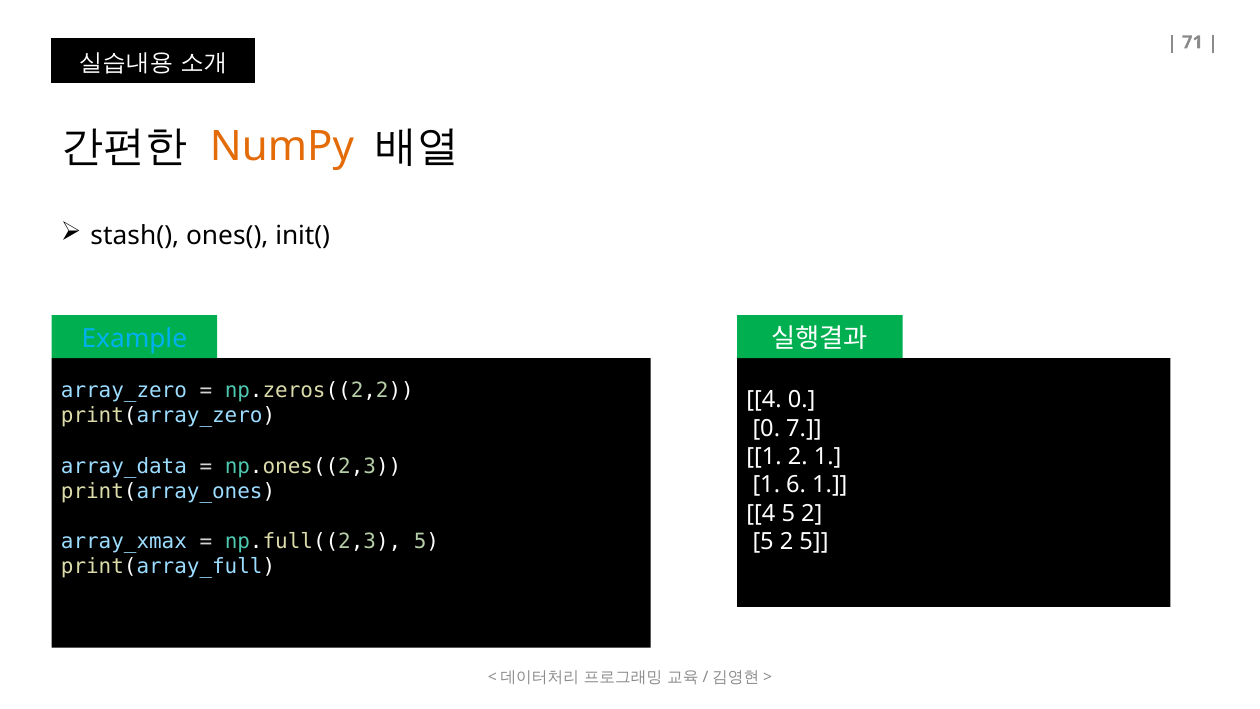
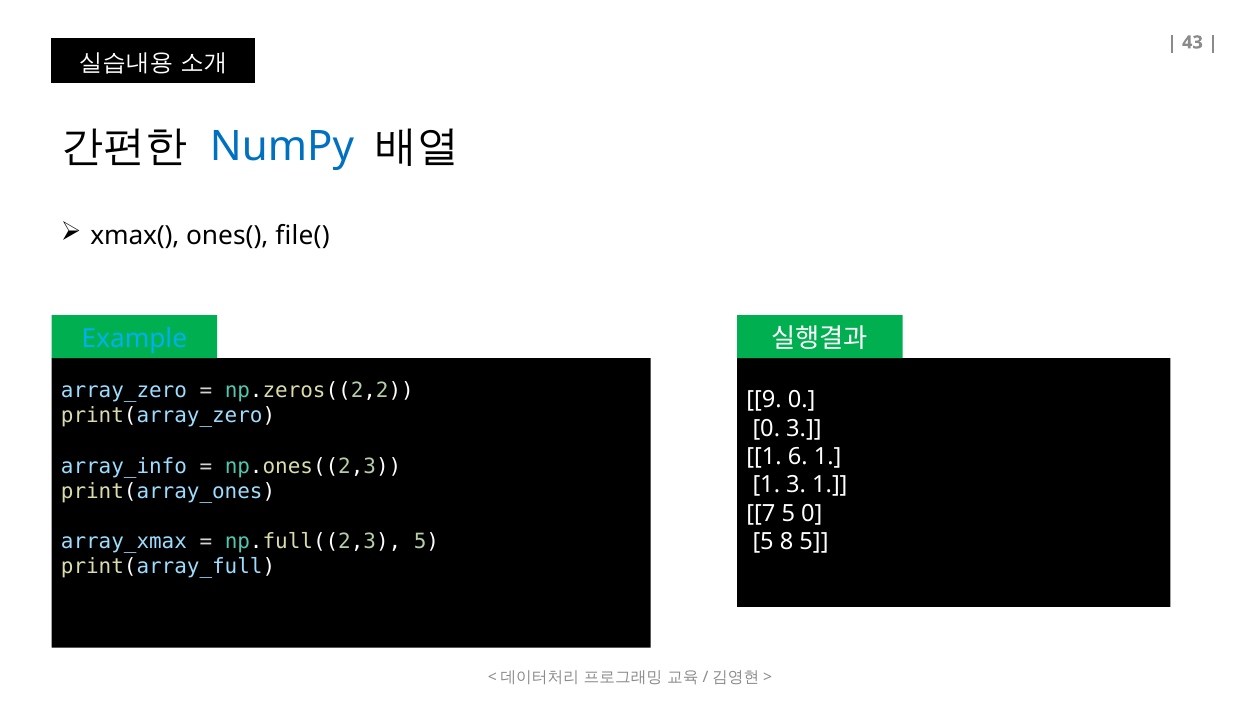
71: 71 -> 43 (1192, 42)
NumPy colour: orange -> blue (282, 147)
stash(: stash( -> xmax( (135, 236)
init(: init( -> file( (303, 236)
4: 4 -> 9 (764, 400)
0 7: 7 -> 3 (804, 428)
1 2: 2 -> 6 (798, 457)
array_data: array_data -> array_info (124, 466)
1 6: 6 -> 3 (796, 485)
4: 4 -> 7 (761, 513)
2: 2 -> 0 (812, 513)
2: 2 -> 8 (787, 542)
